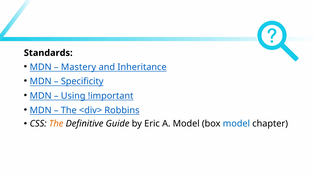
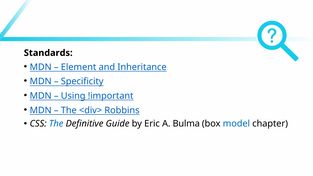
Mastery: Mastery -> Element (79, 67)
The colour: orange -> blue (56, 124)
A Model: Model -> Bulma (186, 124)
